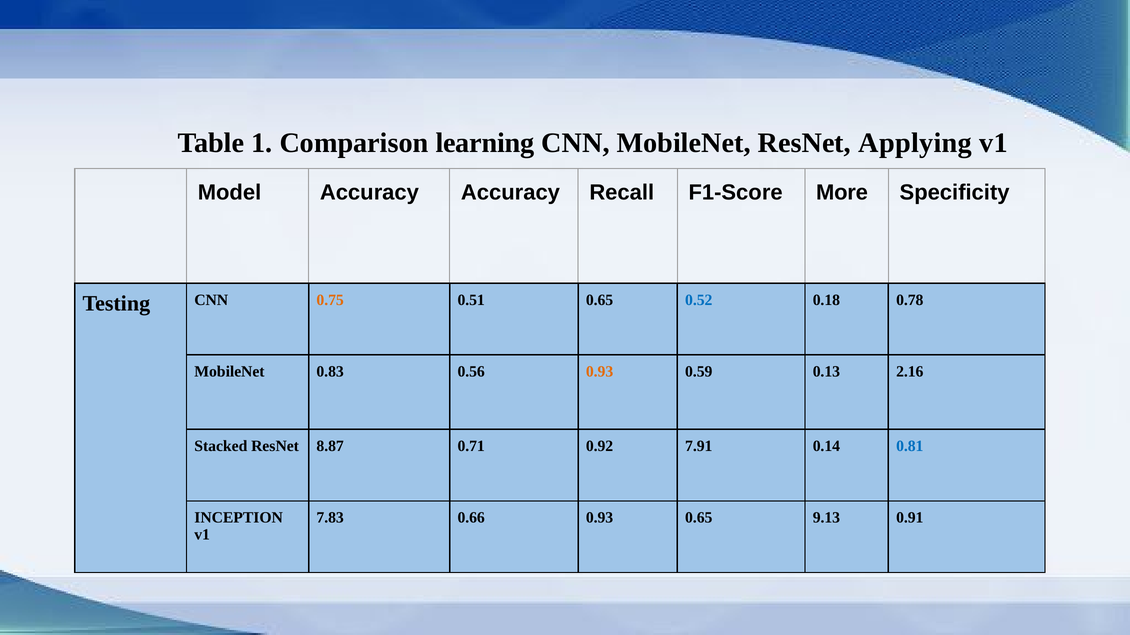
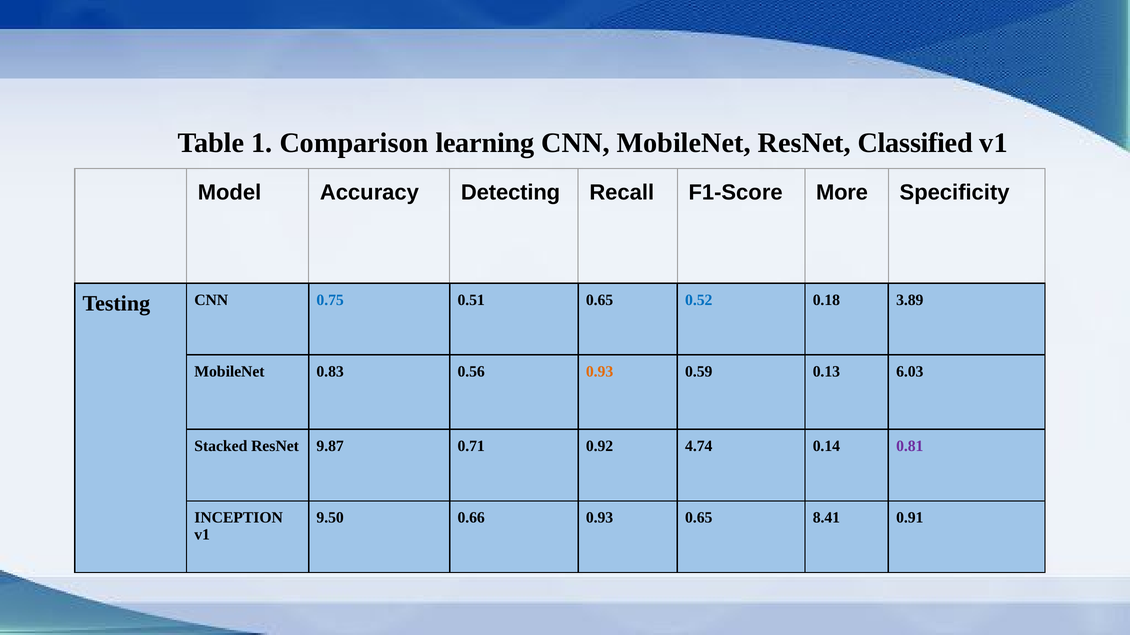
Applying: Applying -> Classified (915, 143)
Accuracy Accuracy: Accuracy -> Detecting (511, 193)
0.75 colour: orange -> blue (330, 300)
0.78: 0.78 -> 3.89 (910, 300)
2.16: 2.16 -> 6.03 (910, 372)
8.87: 8.87 -> 9.87 (330, 446)
7.91: 7.91 -> 4.74 (699, 446)
0.81 colour: blue -> purple (910, 446)
7.83: 7.83 -> 9.50 (330, 518)
9.13: 9.13 -> 8.41 (826, 518)
